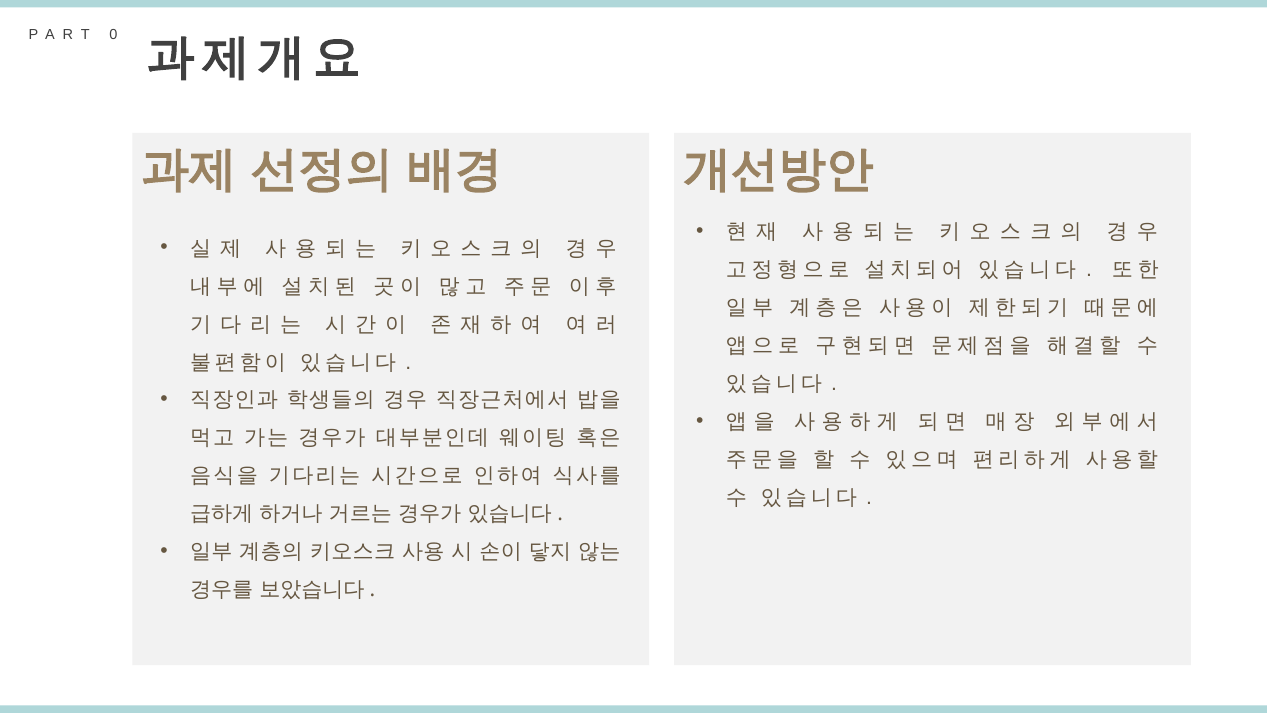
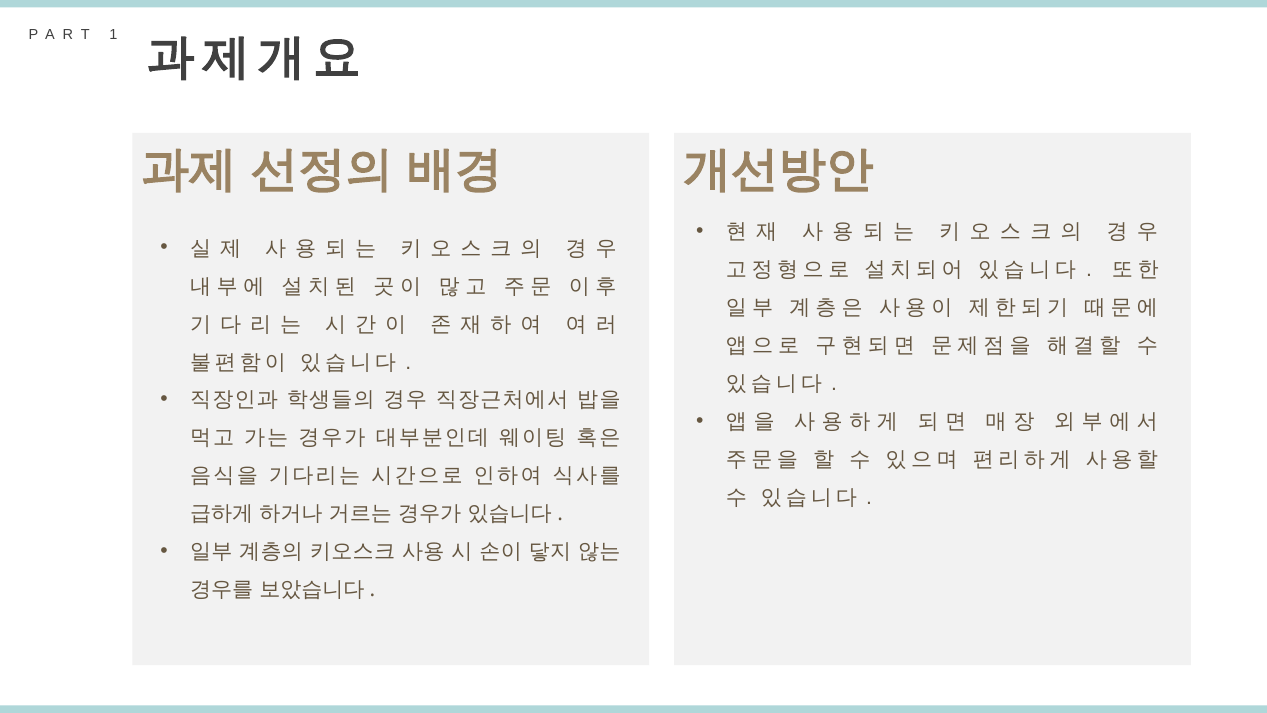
0: 0 -> 1 (113, 35)
